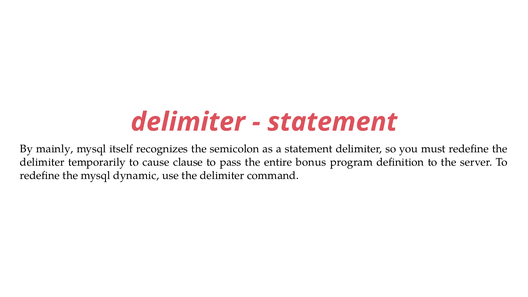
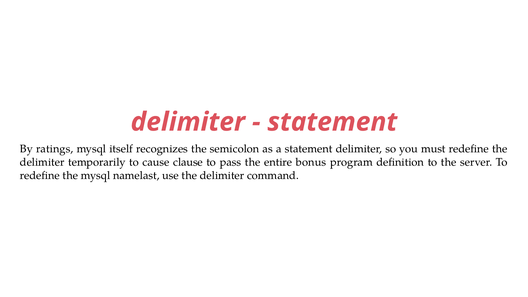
mainly: mainly -> ratings (55, 149)
dynamic: dynamic -> namelast (136, 175)
